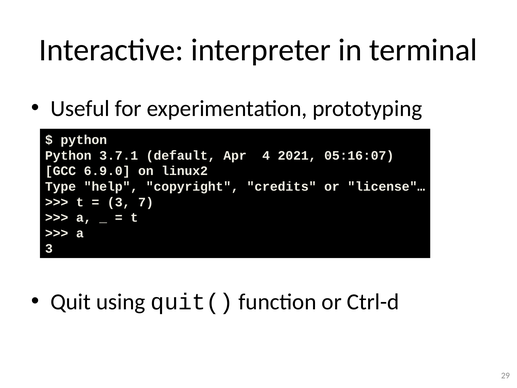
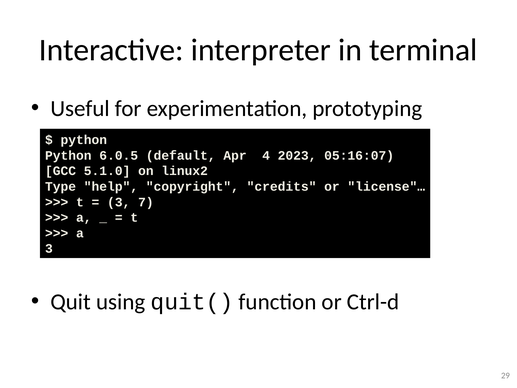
3.7.1: 3.7.1 -> 6.0.5 (119, 155)
2021: 2021 -> 2023 (297, 155)
6.9.0: 6.9.0 -> 5.1.0 (107, 171)
